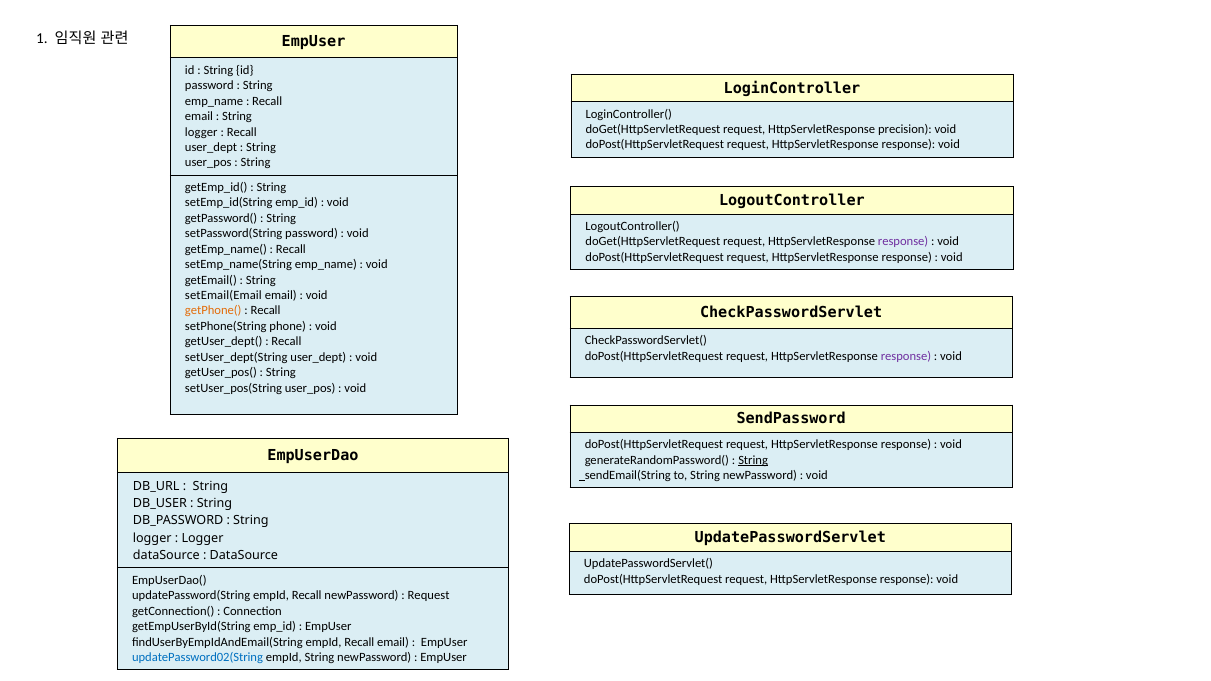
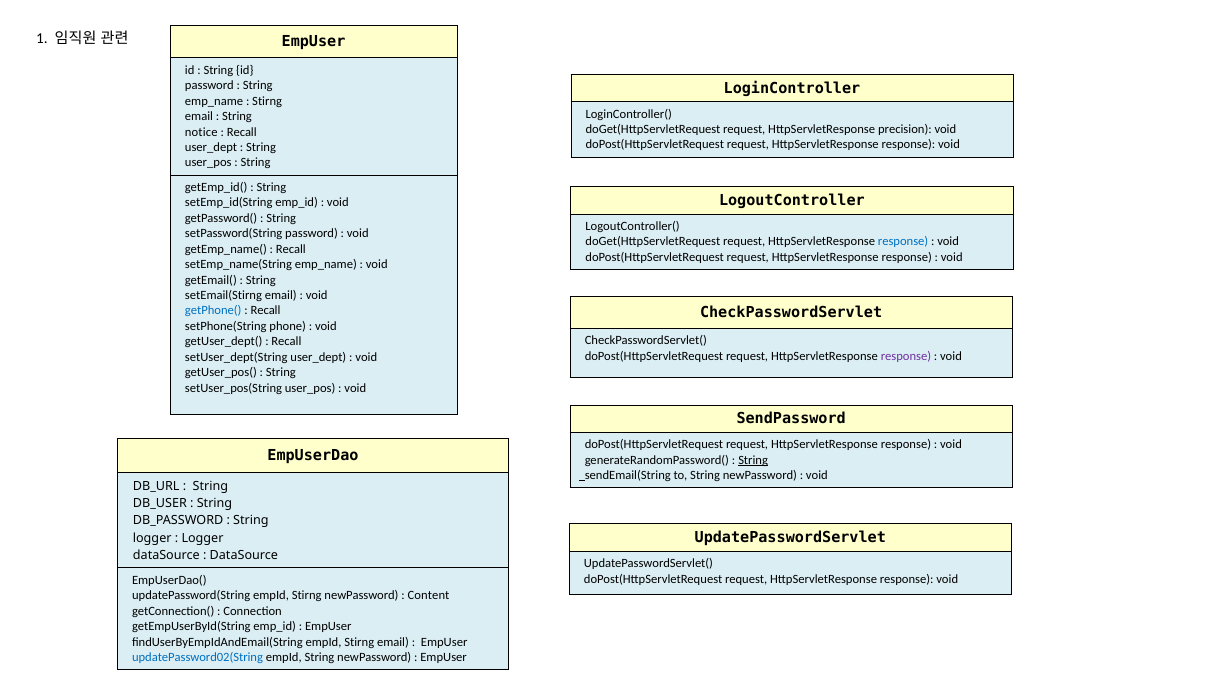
Recall: Recall -> Stirng (267, 101)
logger: logger -> notice (201, 132)
response colour: purple -> blue (903, 242)
setEmail(Email: setEmail(Email -> setEmail(Stirng (223, 295)
getPhone( colour: orange -> blue (213, 311)
updatePassword(String empId Recall: Recall -> Stirng (307, 596)
Request: Request -> Content (429, 596)
findUserByEmpIdAndEmail(String empId Recall: Recall -> Stirng (359, 642)
